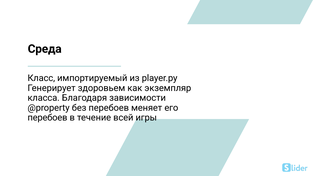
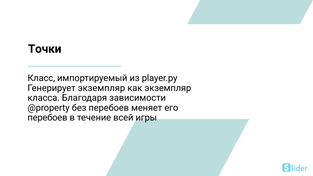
Среда: Среда -> Точки (45, 49)
Генерирует здоровьем: здоровьем -> экземпляр (101, 88)
